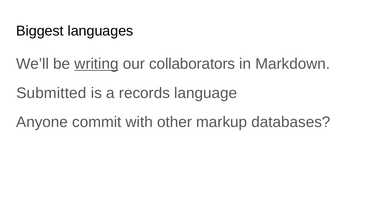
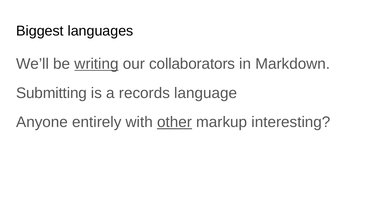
Submitted: Submitted -> Submitting (52, 93)
commit: commit -> entirely (97, 122)
other underline: none -> present (175, 122)
databases: databases -> interesting (291, 122)
